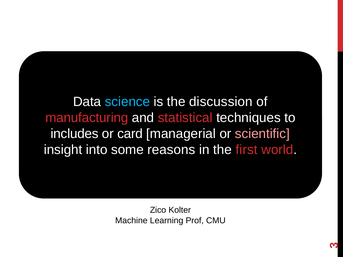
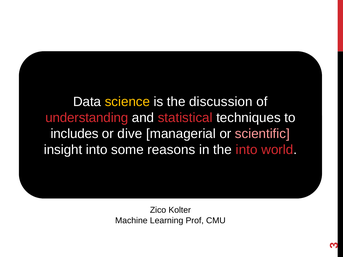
science colour: light blue -> yellow (127, 102)
manufacturing: manufacturing -> understanding (87, 118)
card: card -> dive (130, 134)
the first: first -> into (247, 150)
